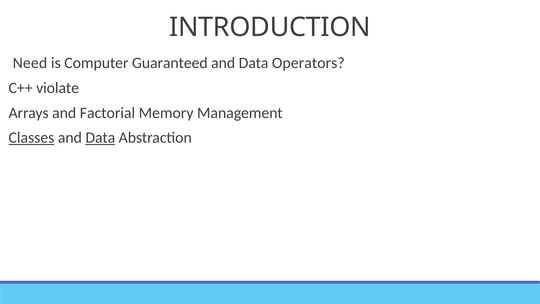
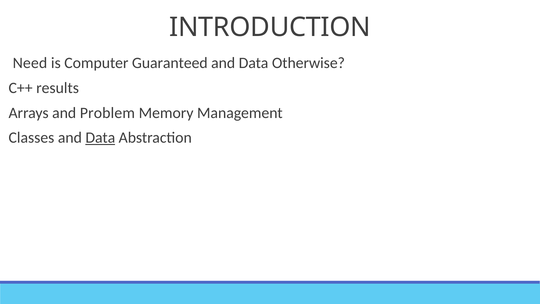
Operators: Operators -> Otherwise (308, 63)
violate: violate -> results (58, 88)
Factorial: Factorial -> Problem (107, 113)
Classes underline: present -> none (31, 138)
